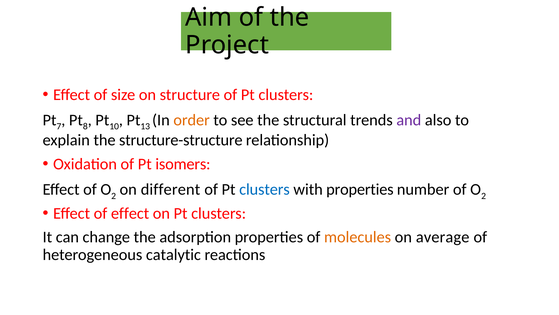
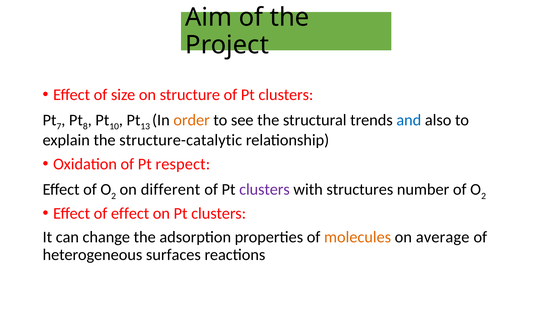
and colour: purple -> blue (409, 120)
structure-structure: structure-structure -> structure-catalytic (181, 140)
isomers: isomers -> respect (183, 164)
clusters colour: blue -> purple (264, 189)
with properties: properties -> structures (360, 189)
catalytic: catalytic -> surfaces (173, 254)
